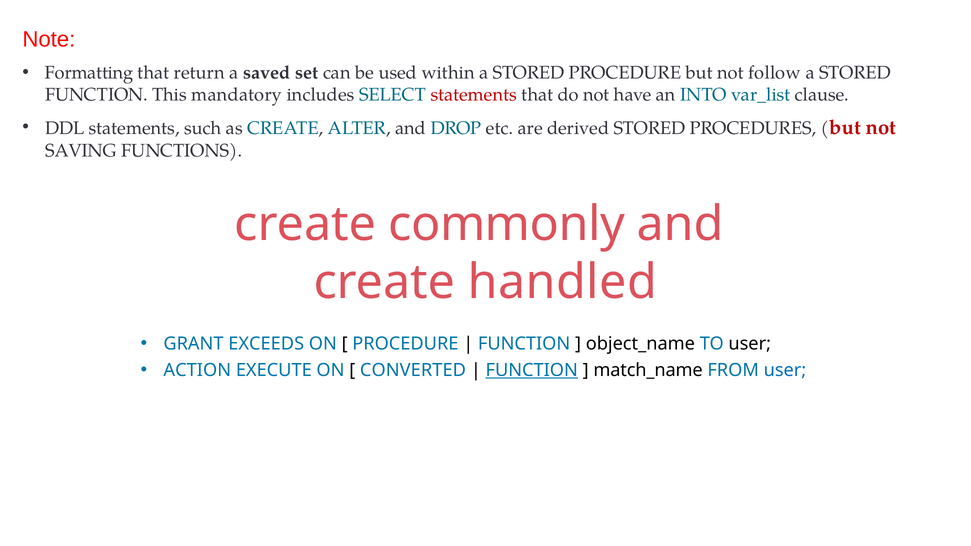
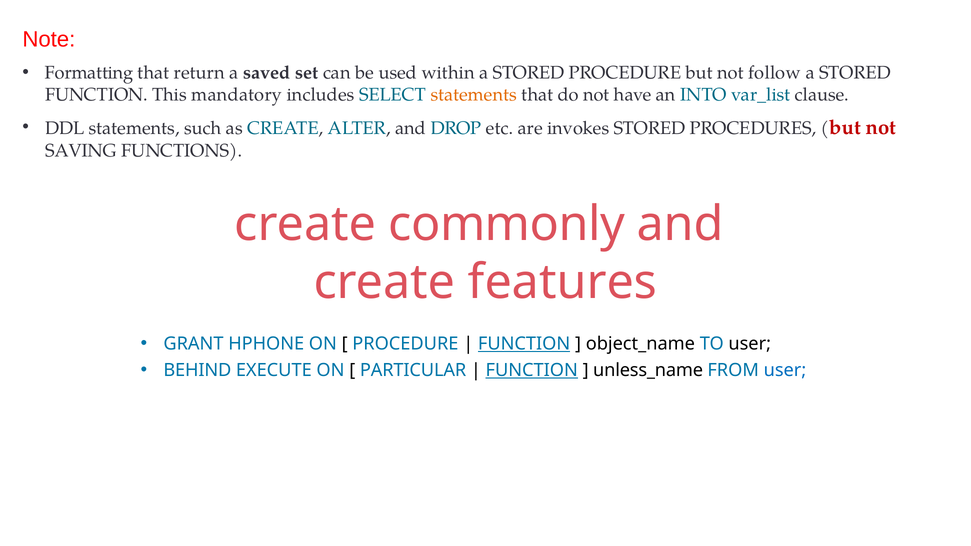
statements colour: red -> orange (474, 95)
derived: derived -> invokes (578, 128)
handled: handled -> features (563, 283)
EXCEEDS: EXCEEDS -> HPHONE (266, 344)
FUNCTION underline: none -> present (524, 344)
ACTION: ACTION -> BEHIND (197, 370)
CONVERTED: CONVERTED -> PARTICULAR (413, 370)
match_name: match_name -> unless_name (648, 370)
